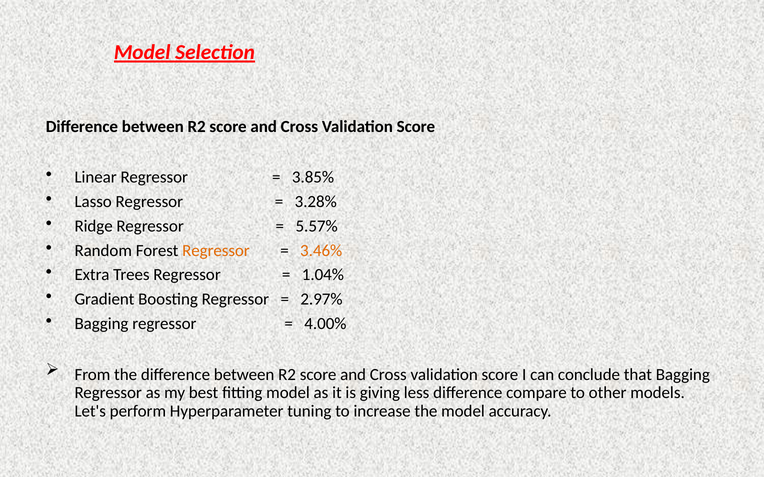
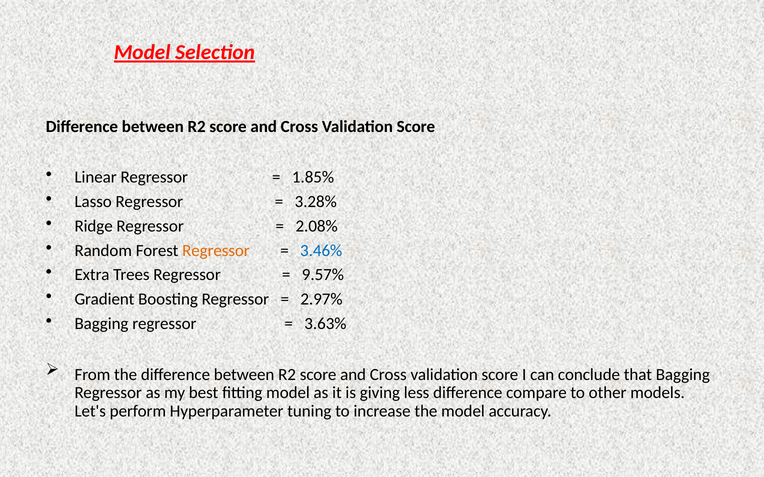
3.85%: 3.85% -> 1.85% (313, 177)
5.57%: 5.57% -> 2.08% (317, 226)
3.46% colour: orange -> blue (321, 251)
1.04%: 1.04% -> 9.57% (323, 275)
4.00%: 4.00% -> 3.63% (325, 324)
